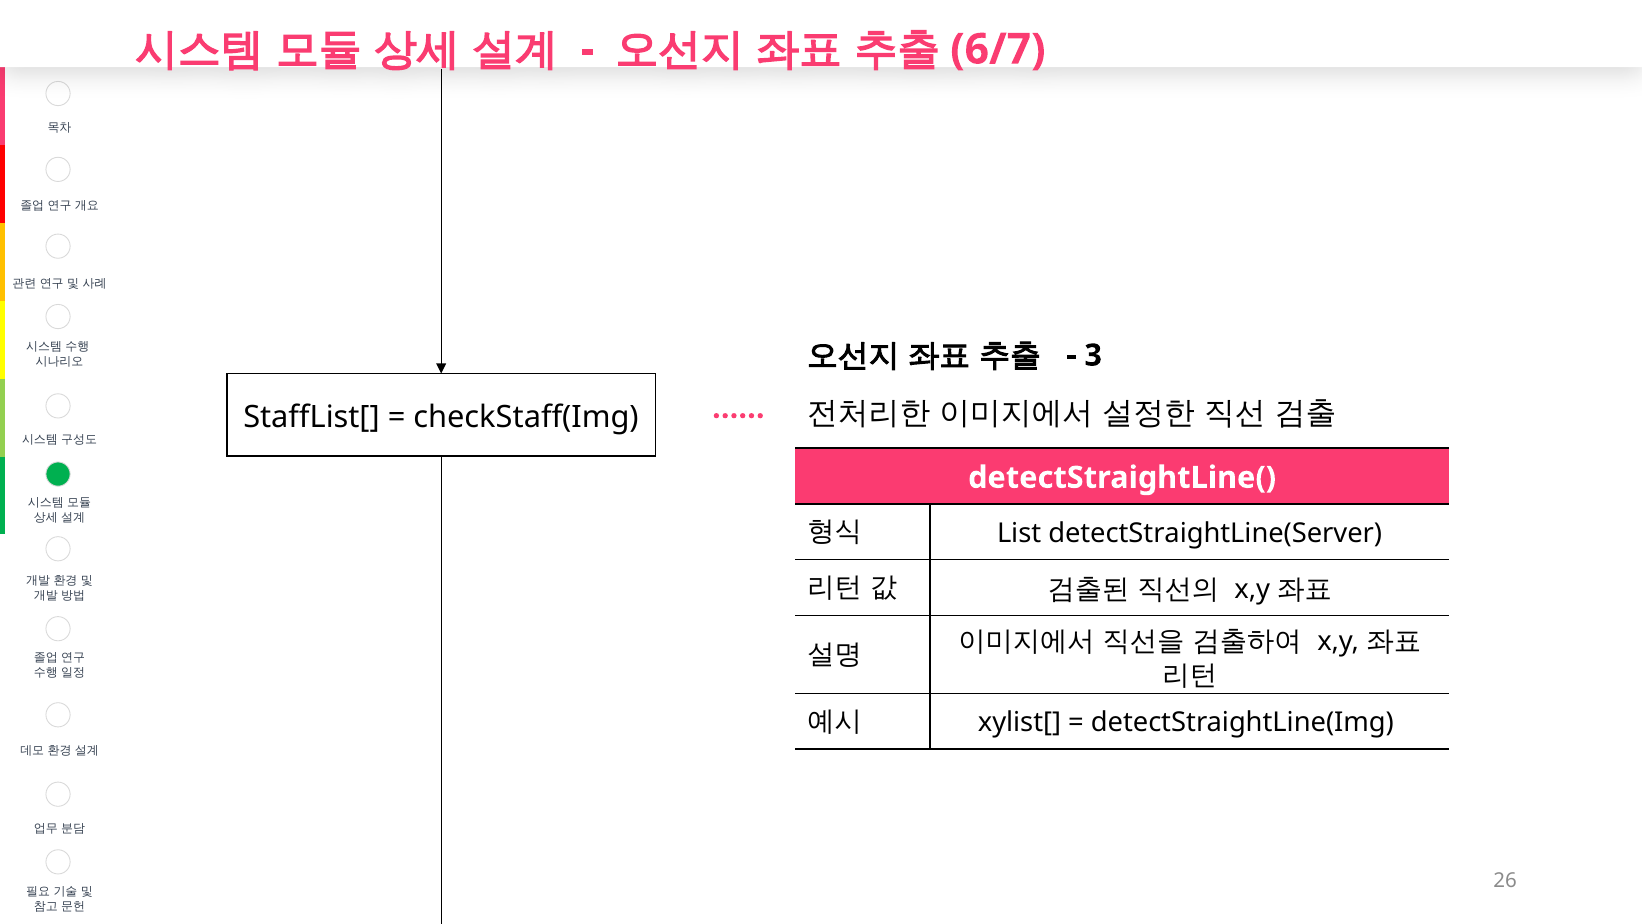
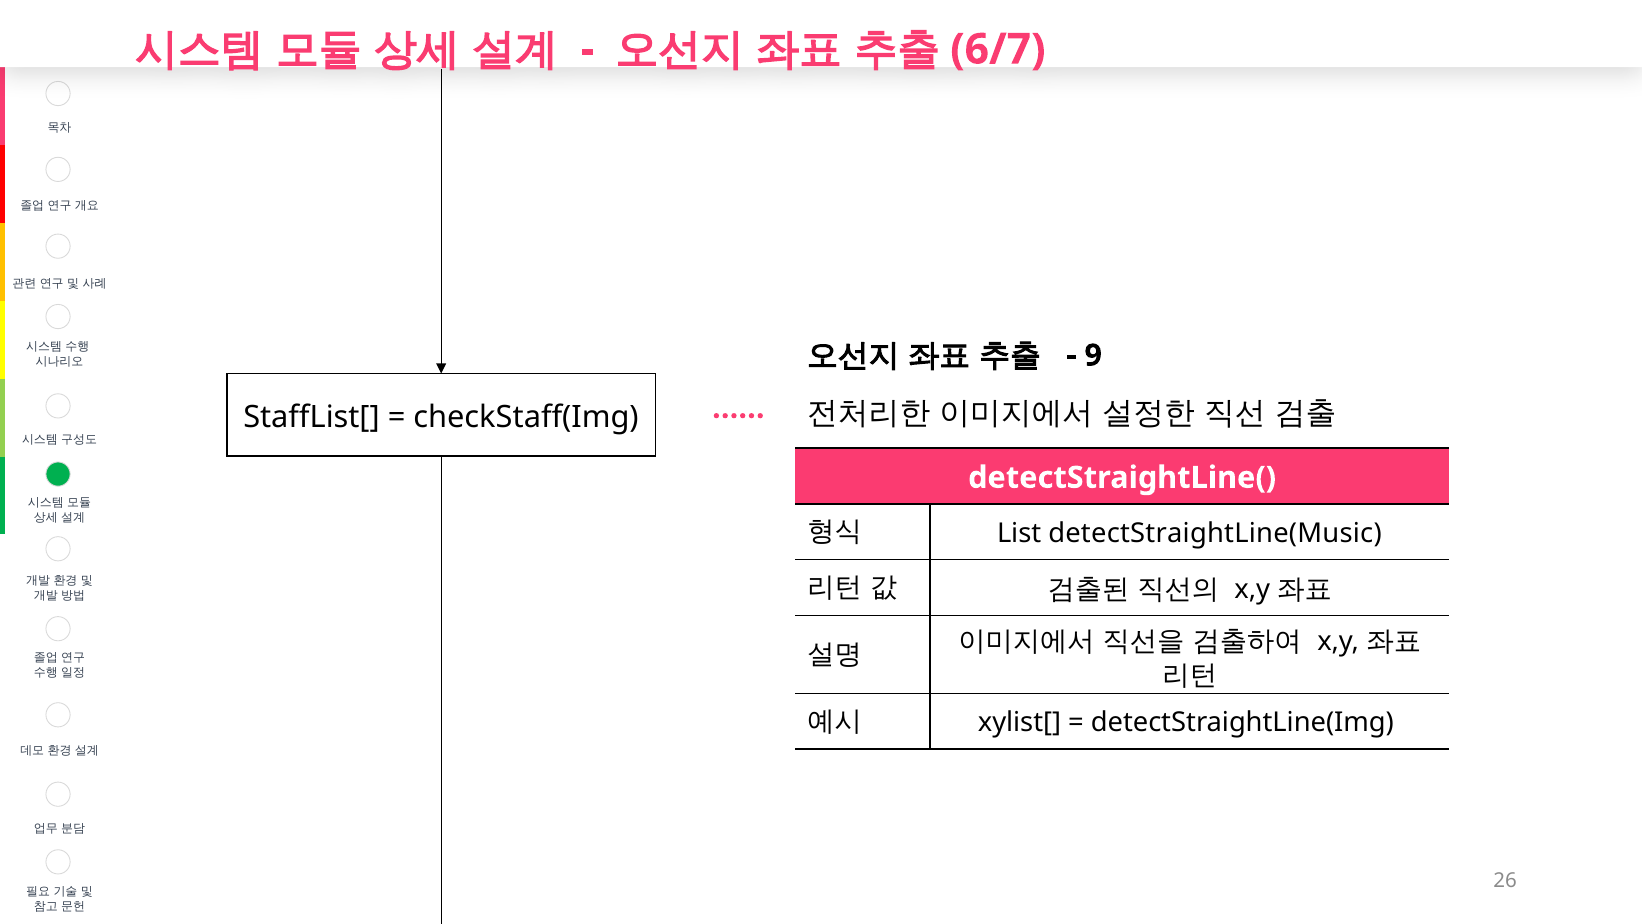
3: 3 -> 9 (1093, 355)
detectStraightLine(Server: detectStraightLine(Server -> detectStraightLine(Music (1215, 533)
